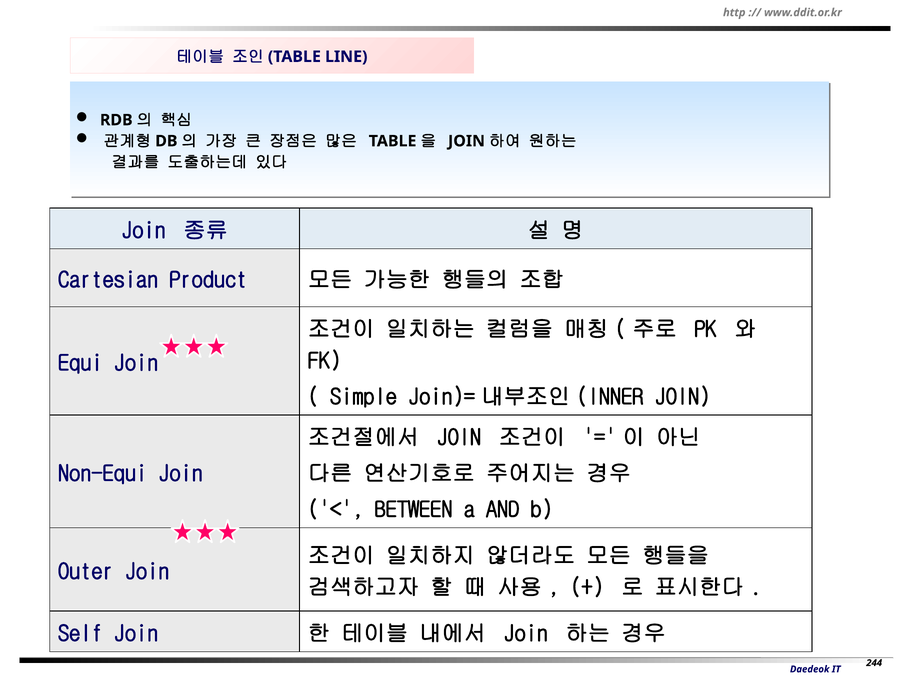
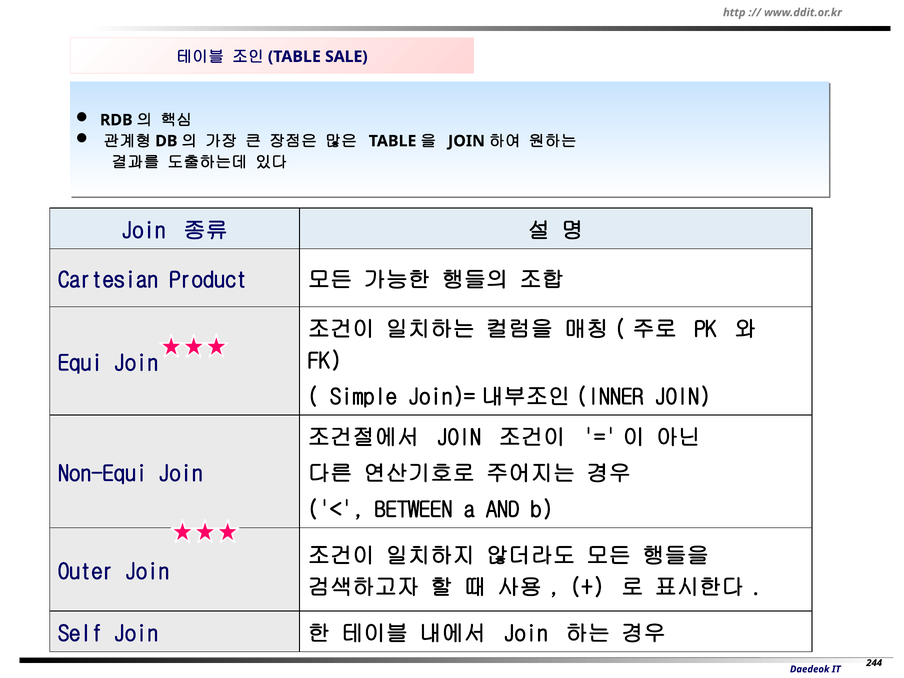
LINE: LINE -> SALE (346, 57)
